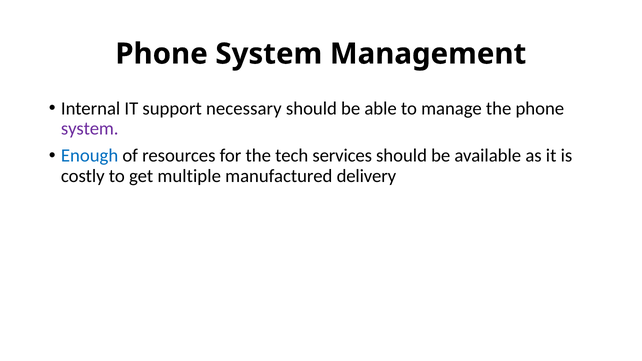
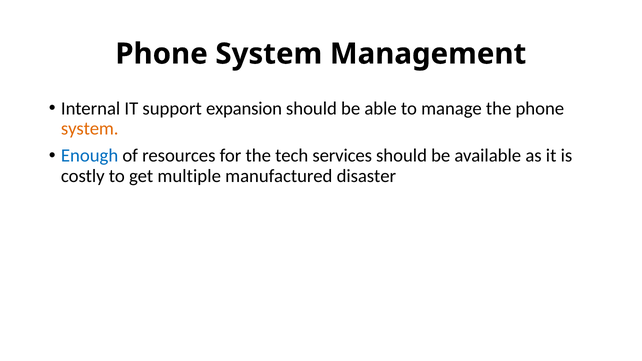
necessary: necessary -> expansion (244, 109)
system colour: purple -> orange (90, 129)
delivery: delivery -> disaster (366, 176)
